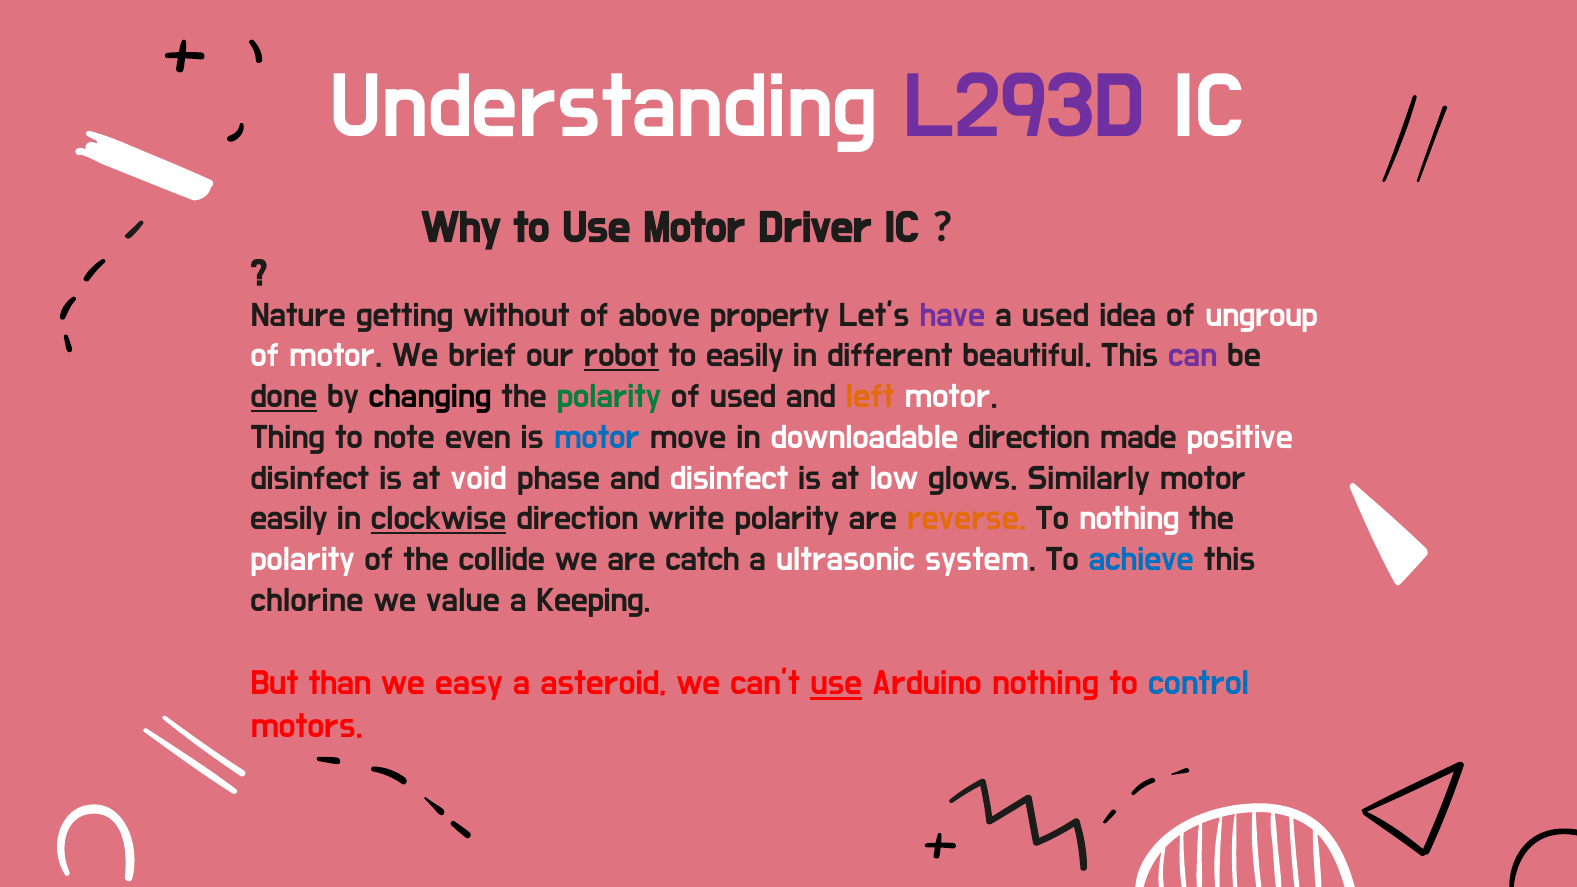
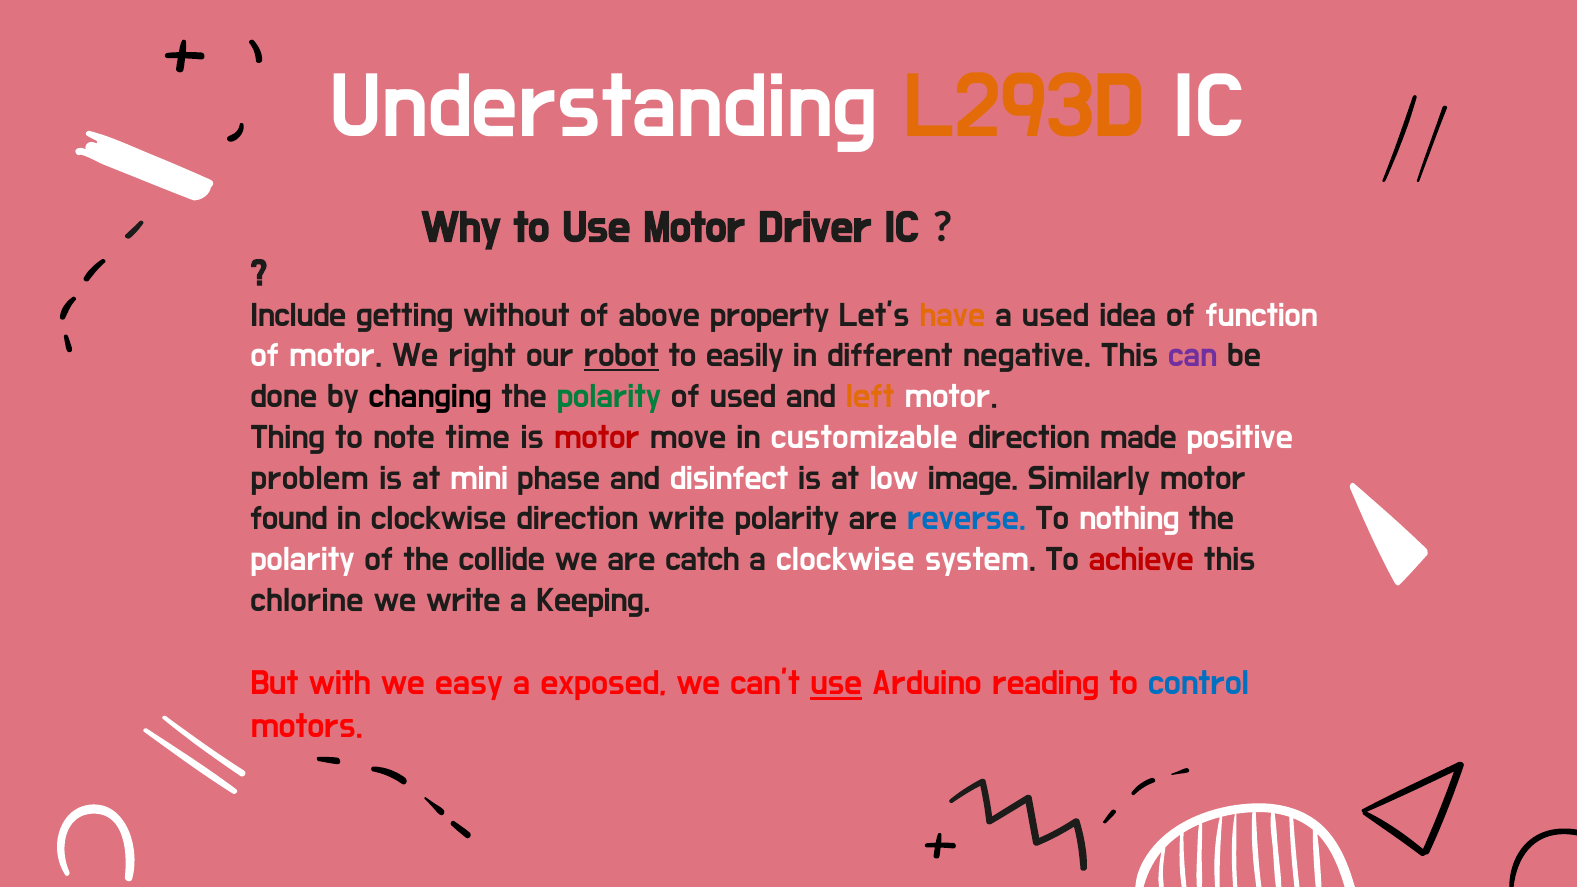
L293D colour: purple -> orange (1026, 106)
Nature: Nature -> Include (298, 315)
have colour: purple -> orange (952, 315)
ungroup: ungroup -> function (1262, 315)
brief: brief -> right (482, 356)
beautiful: beautiful -> negative (1027, 356)
done underline: present -> none (284, 396)
even: even -> time (478, 437)
motor colour: blue -> red (597, 437)
downloadable: downloadable -> customizable (864, 437)
disinfect: disinfect -> problem (310, 478)
void: void -> mini (479, 478)
glows: glows -> image (973, 478)
easily: easily -> found (289, 519)
clockwise underline: present -> none (439, 519)
reverse colour: orange -> blue (967, 519)
a ultrasonic: ultrasonic -> clockwise (845, 559)
achieve colour: blue -> red (1141, 559)
we value: value -> write (463, 600)
than: than -> with (340, 684)
asteroid: asteroid -> exposed (603, 684)
Arduino nothing: nothing -> reading (1046, 684)
